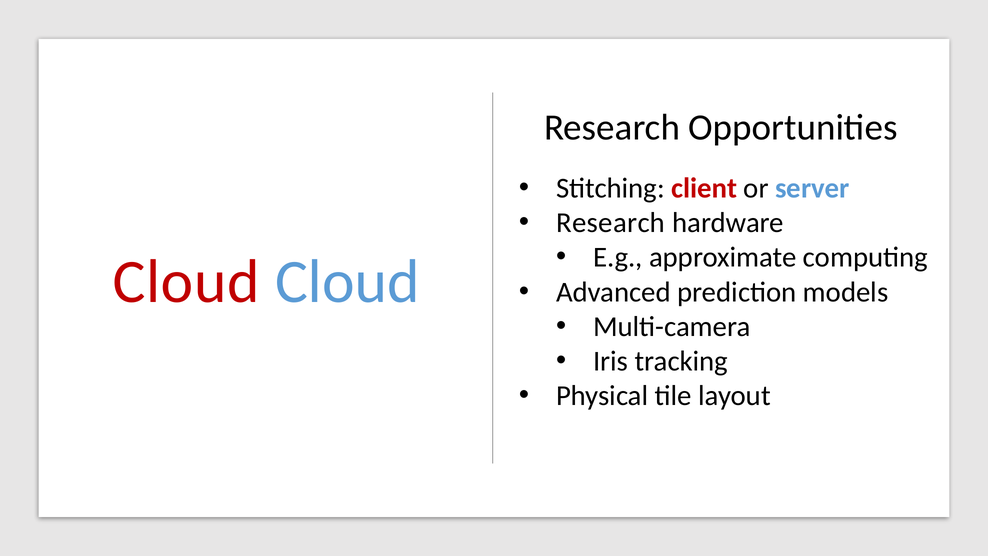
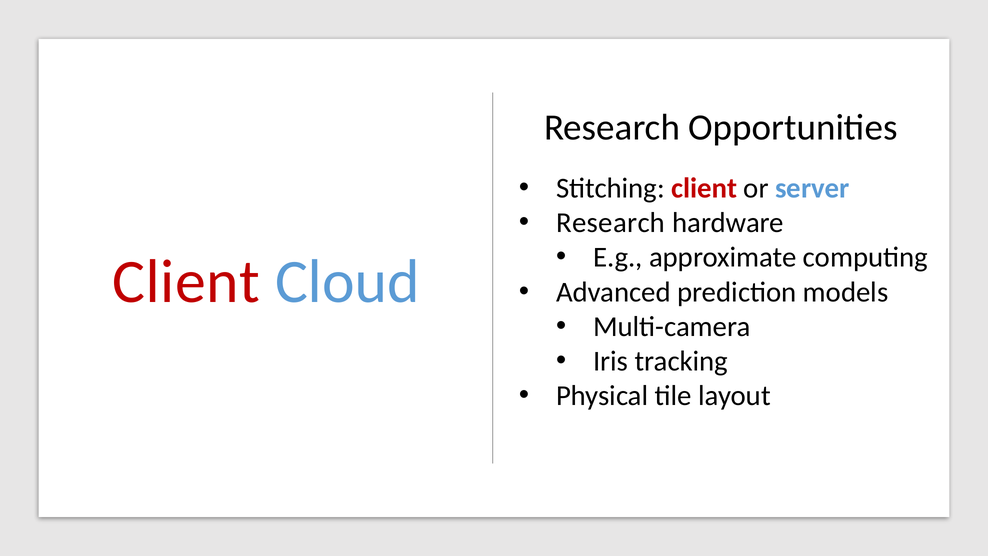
Cloud: Cloud -> Client (186, 282)
